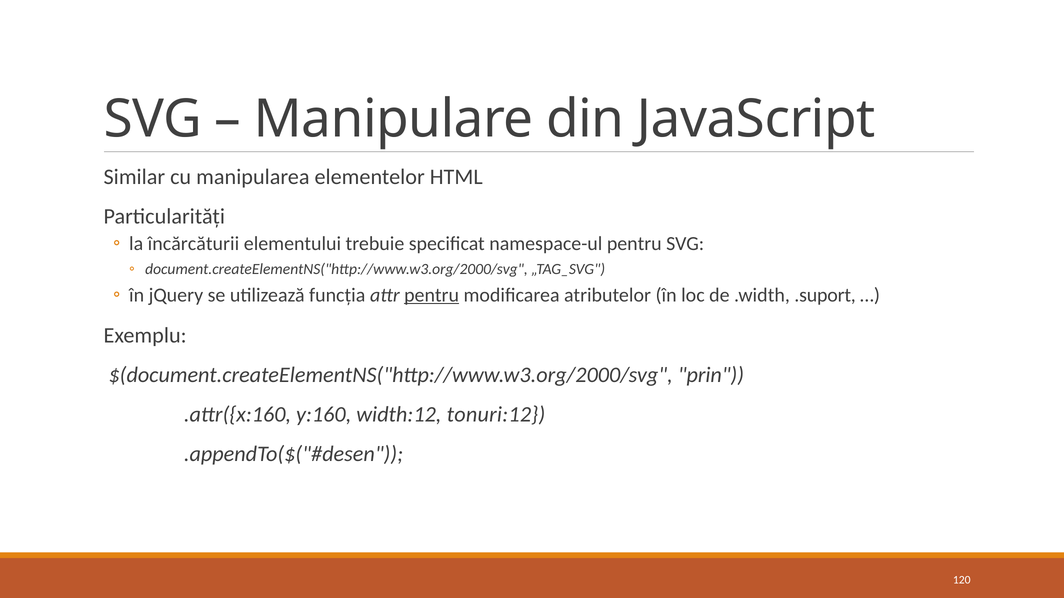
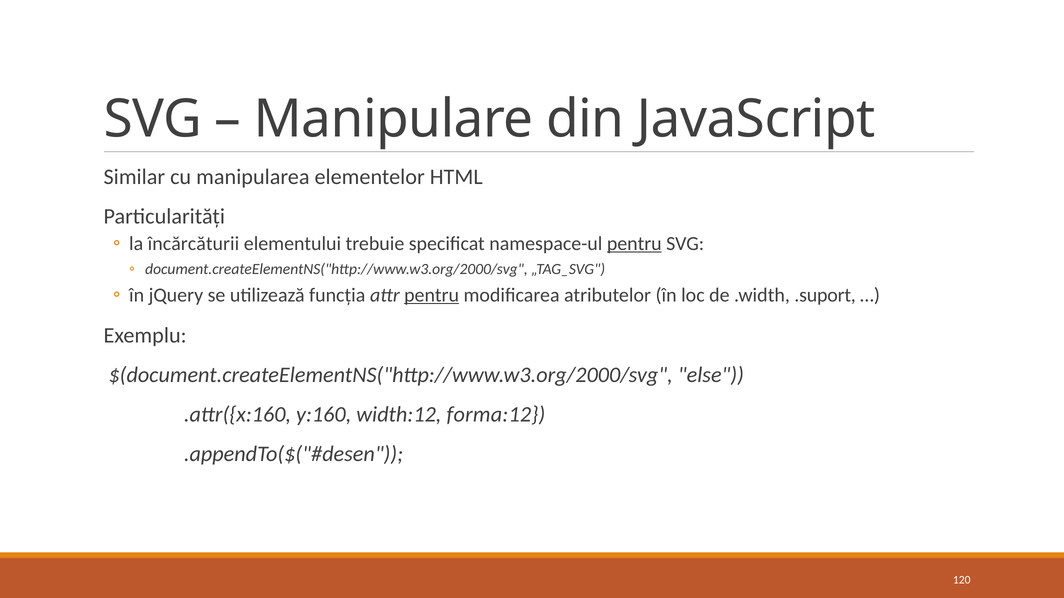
pentru underline: none -> present (634, 244)
prin: prin -> else (711, 375)
tonuri:12: tonuri:12 -> forma:12 (496, 415)
